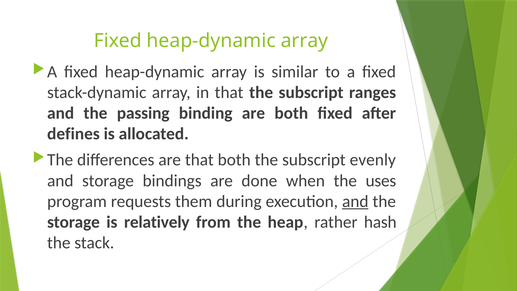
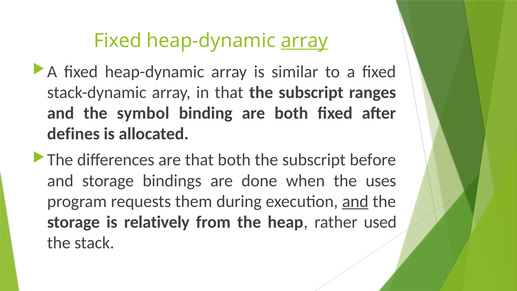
array underline: none -> present (304, 41)
passing: passing -> symbol (143, 113)
evenly: evenly -> before (373, 160)
hash: hash -> used (380, 222)
